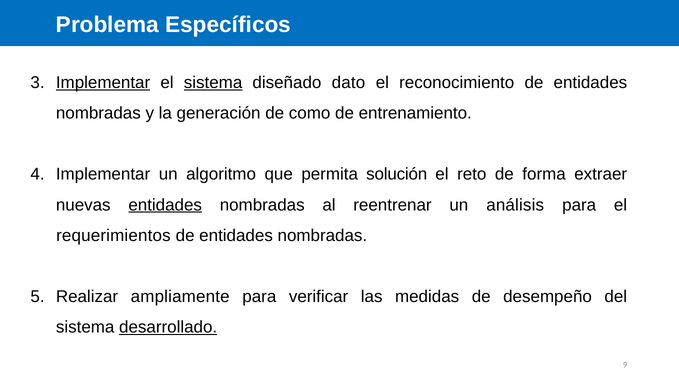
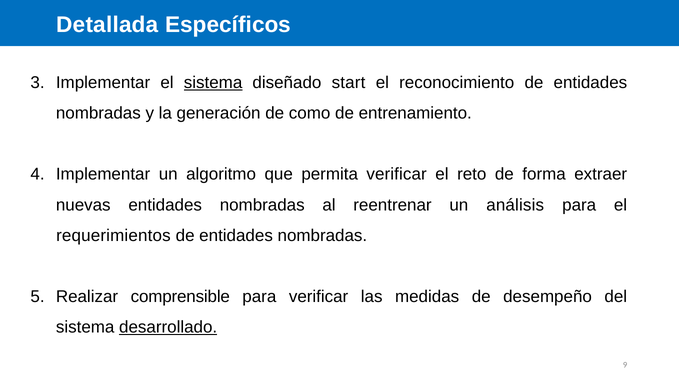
Problema: Problema -> Detallada (107, 25)
Implementar underline: present -> none (103, 83)
dato: dato -> start (349, 83)
permita solución: solución -> verificar (397, 174)
entidades underline: present -> none (165, 205)
ampliamente: ampliamente -> comprensible (180, 297)
